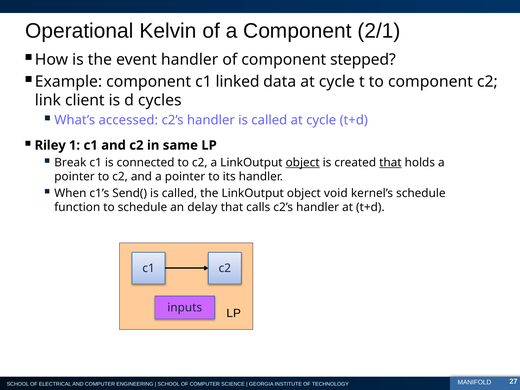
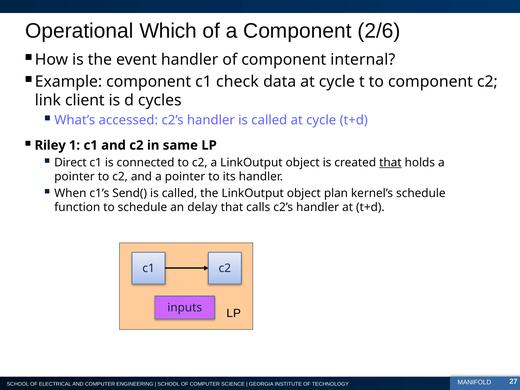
Kelvin: Kelvin -> Which (168, 31)
2/1: 2/1 -> 2/6 (379, 31)
stepped: stepped -> internal (363, 60)
linked: linked -> check (237, 82)
Break: Break -> Direct (70, 163)
object underline: present -> none (303, 163)
void: void -> plan (336, 193)
